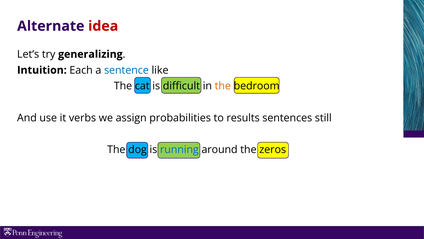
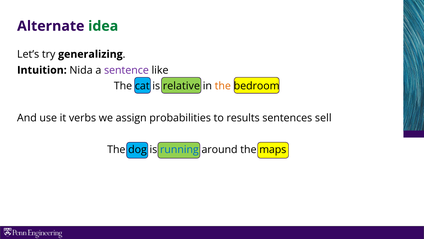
idea colour: red -> green (103, 26)
Each: Each -> Nida (81, 70)
sentence colour: blue -> purple (126, 70)
difficult: difficult -> relative (181, 86)
still: still -> sell (323, 118)
zeros: zeros -> maps (273, 149)
